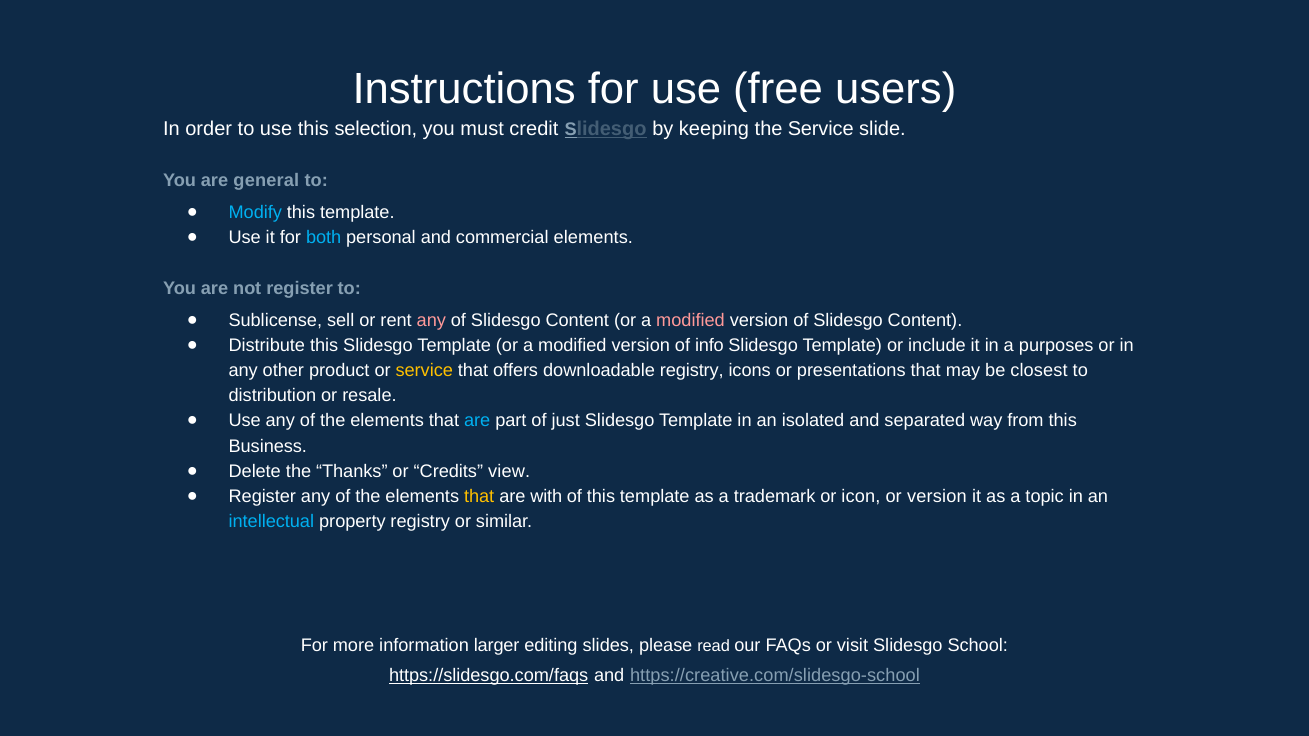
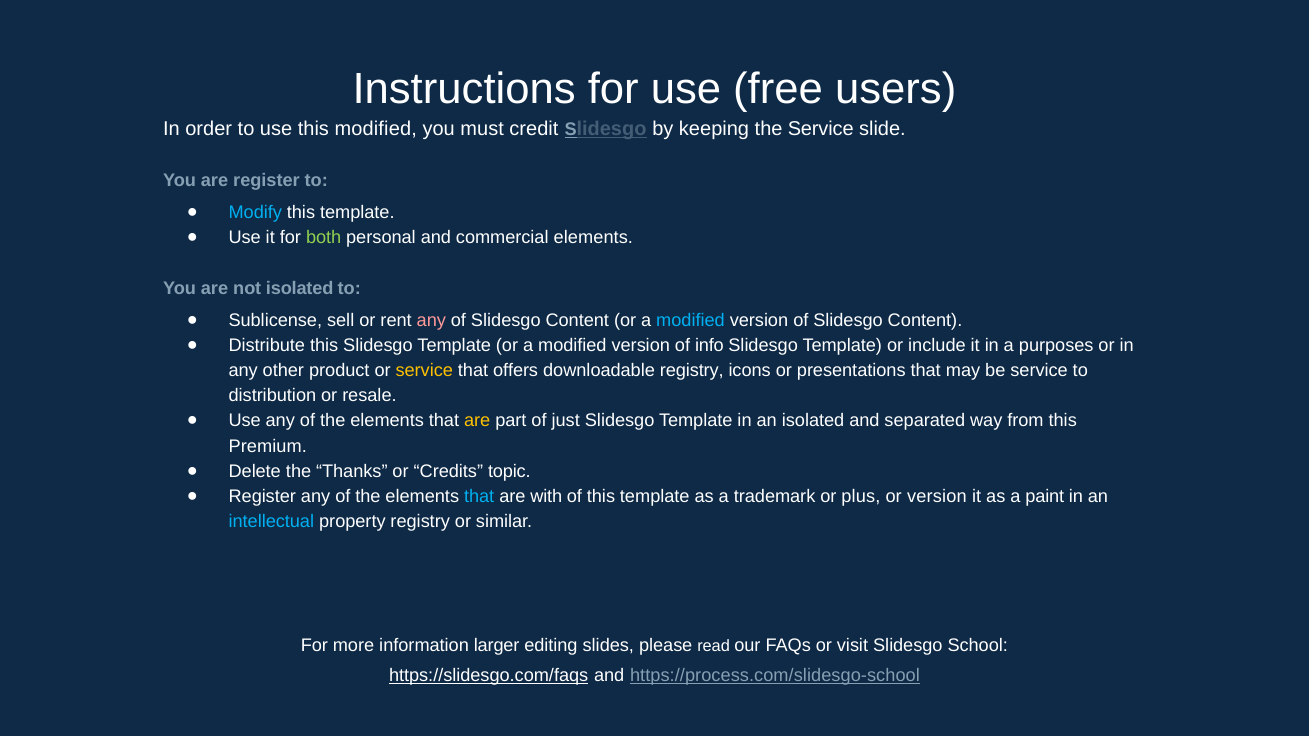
this selection: selection -> modified (376, 129)
are general: general -> register (266, 180)
both colour: light blue -> light green (324, 238)
not register: register -> isolated (300, 288)
modified colour: pink -> light blue (691, 321)
be closest: closest -> service (1039, 371)
are colour: light blue -> yellow (477, 421)
Business: Business -> Premium (268, 446)
view: view -> topic (509, 471)
that colour: yellow -> light blue (479, 496)
icon: icon -> plus (861, 496)
topic: topic -> paint (1045, 496)
https://creative.com/slidesgo-school: https://creative.com/slidesgo-school -> https://process.com/slidesgo-school (775, 676)
